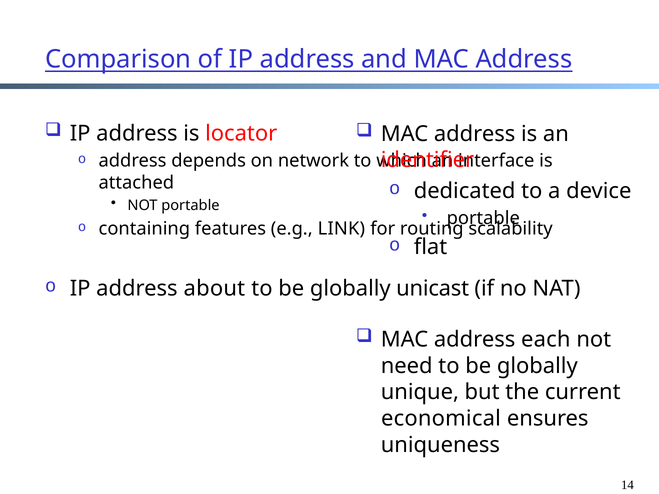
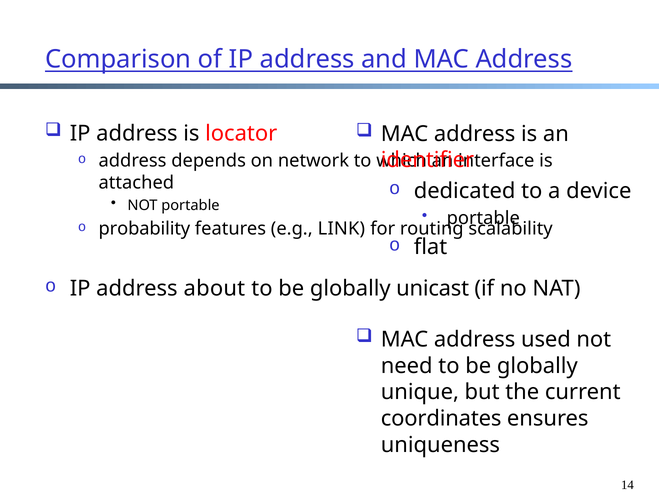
containing: containing -> probability (144, 229)
each: each -> used (546, 340)
economical: economical -> coordinates (441, 419)
